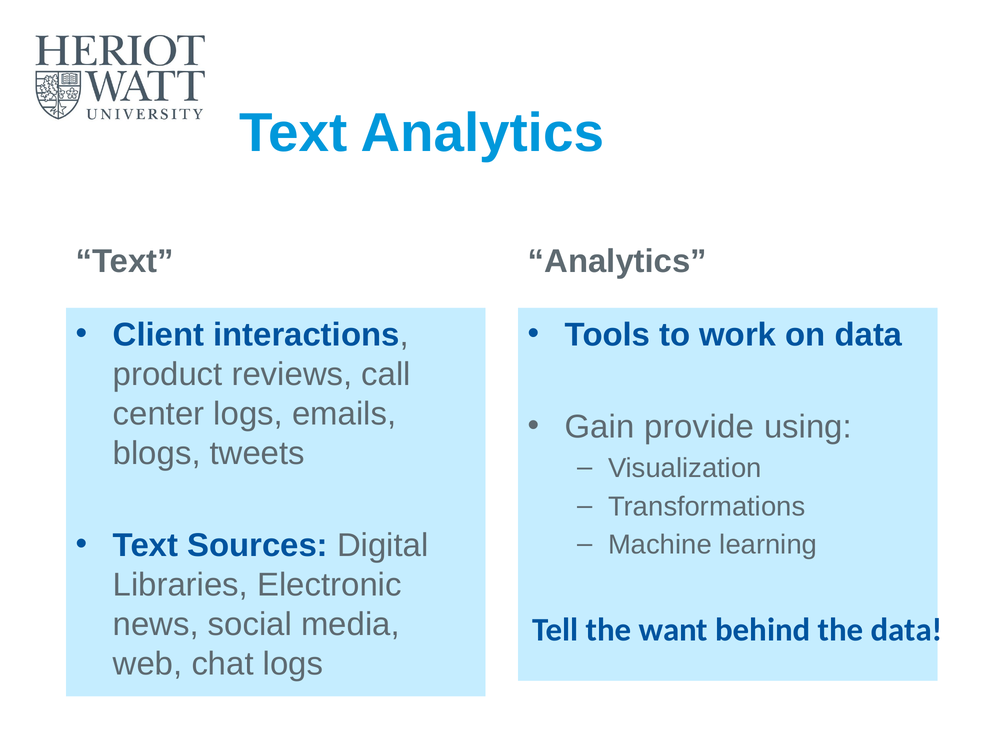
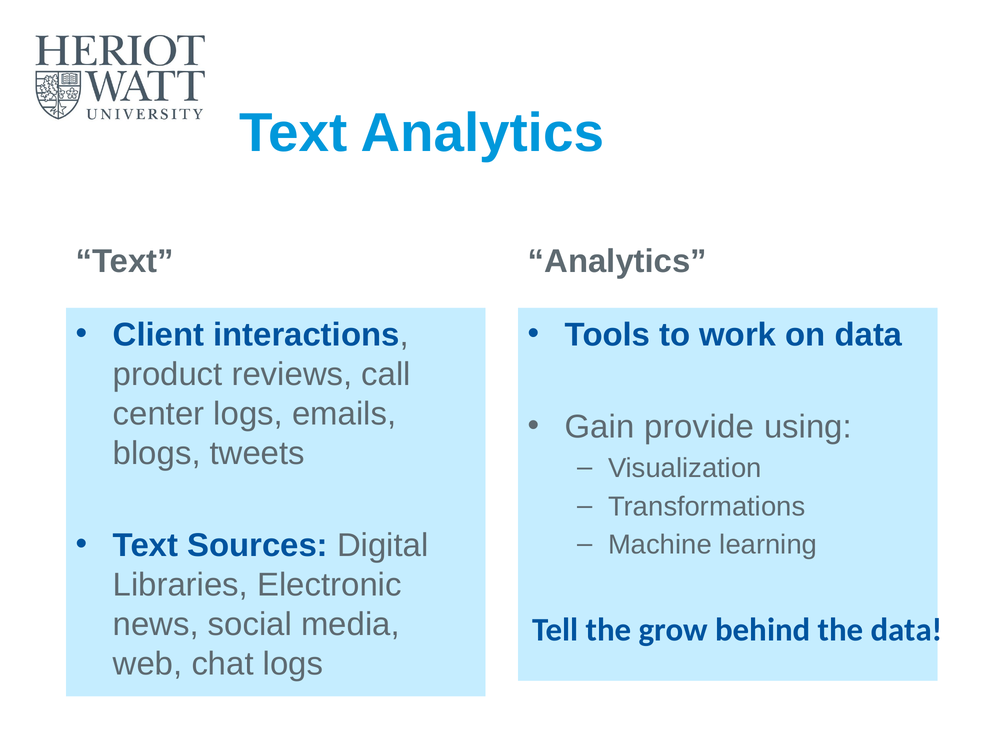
want: want -> grow (673, 630)
